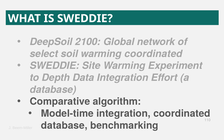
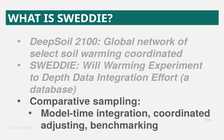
Site: Site -> Will (91, 66)
algorithm: algorithm -> sampling (117, 102)
database: database -> adjusting (64, 125)
